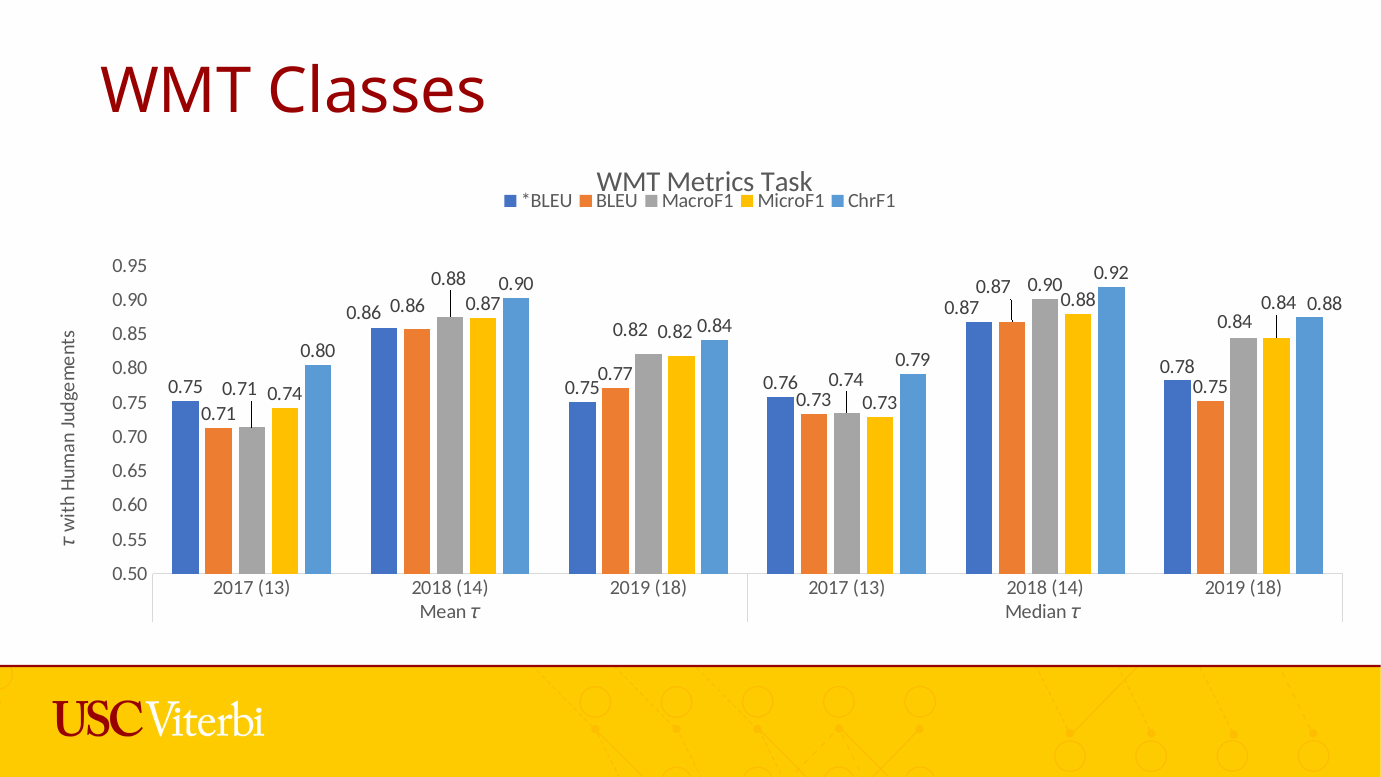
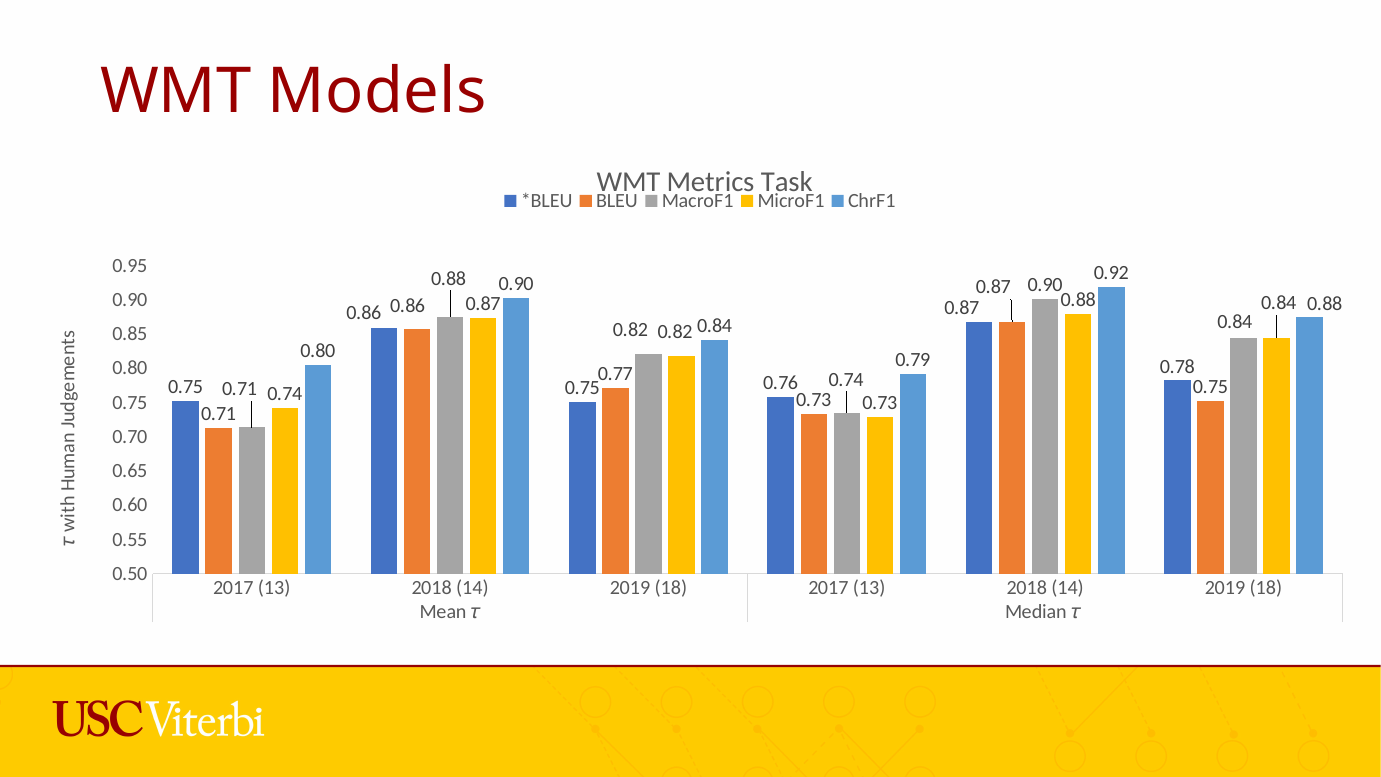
Classes: Classes -> Models (377, 92)
